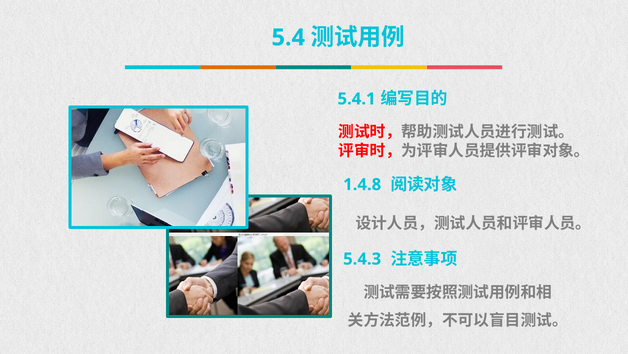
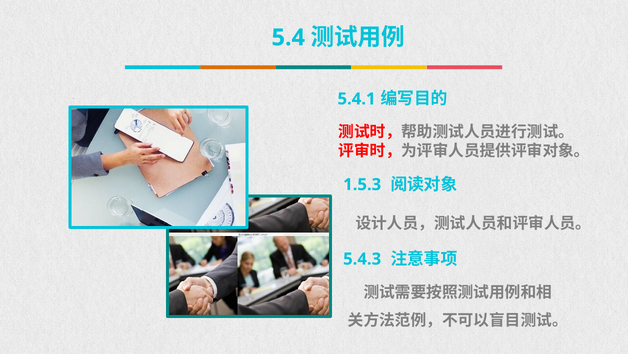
1.4.8: 1.4.8 -> 1.5.3 (362, 184)
